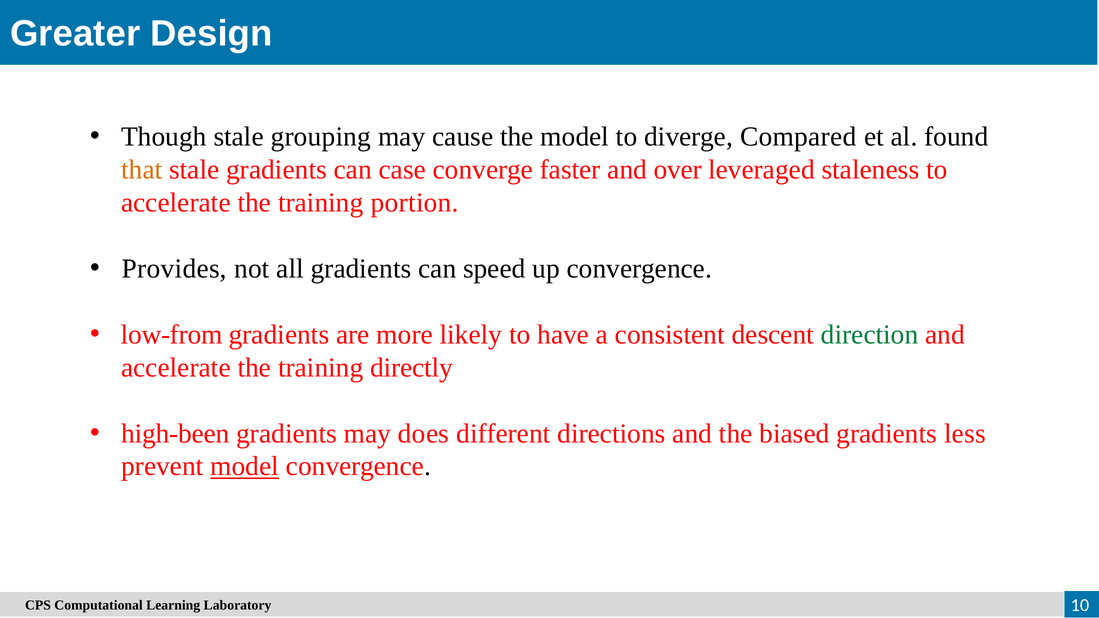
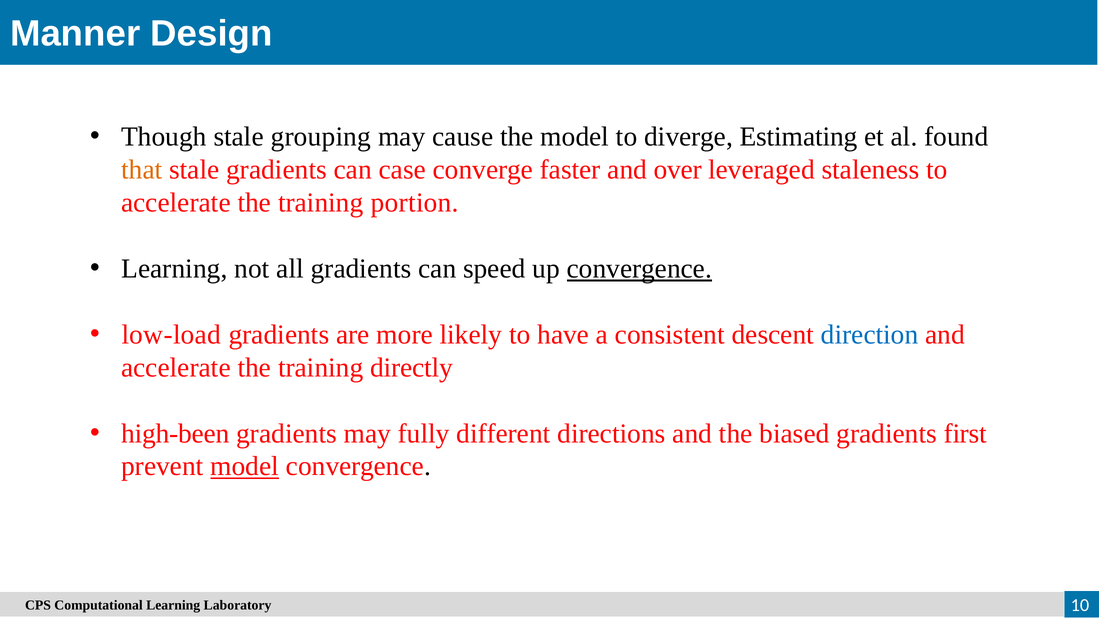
Greater: Greater -> Manner (75, 34)
Compared: Compared -> Estimating (799, 137)
Provides: Provides -> Learning (174, 269)
convergence underline: none -> present (639, 269)
low-from: low-from -> low-load (171, 335)
direction colour: green -> blue (870, 335)
does: does -> fully (424, 434)
less: less -> first (965, 434)
